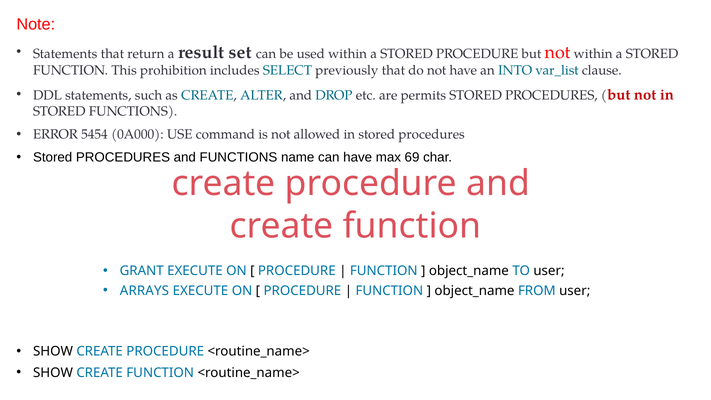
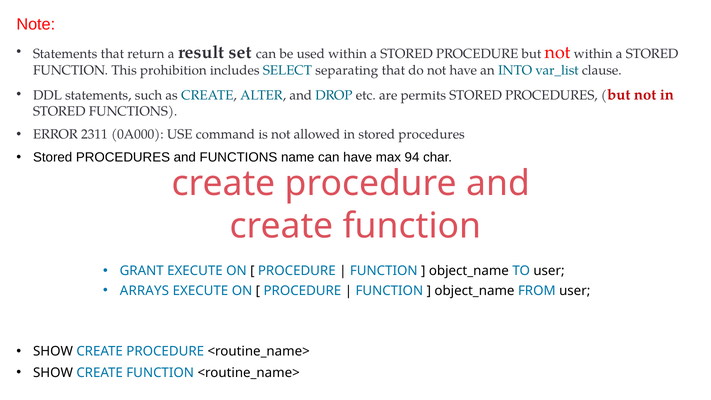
previously: previously -> separating (347, 71)
5454: 5454 -> 2311 (94, 134)
69: 69 -> 94 (412, 158)
